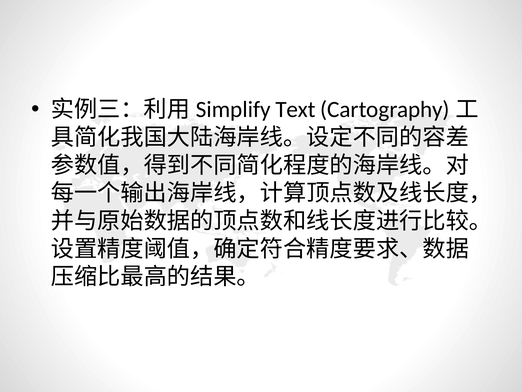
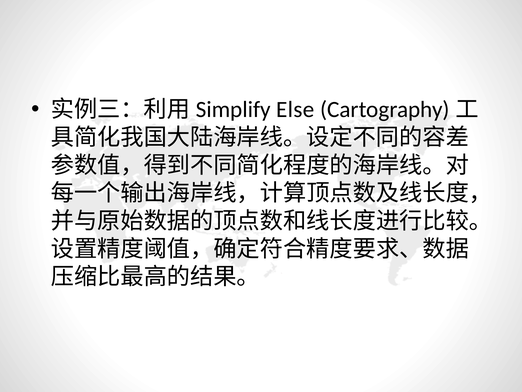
Text: Text -> Else (295, 109)
